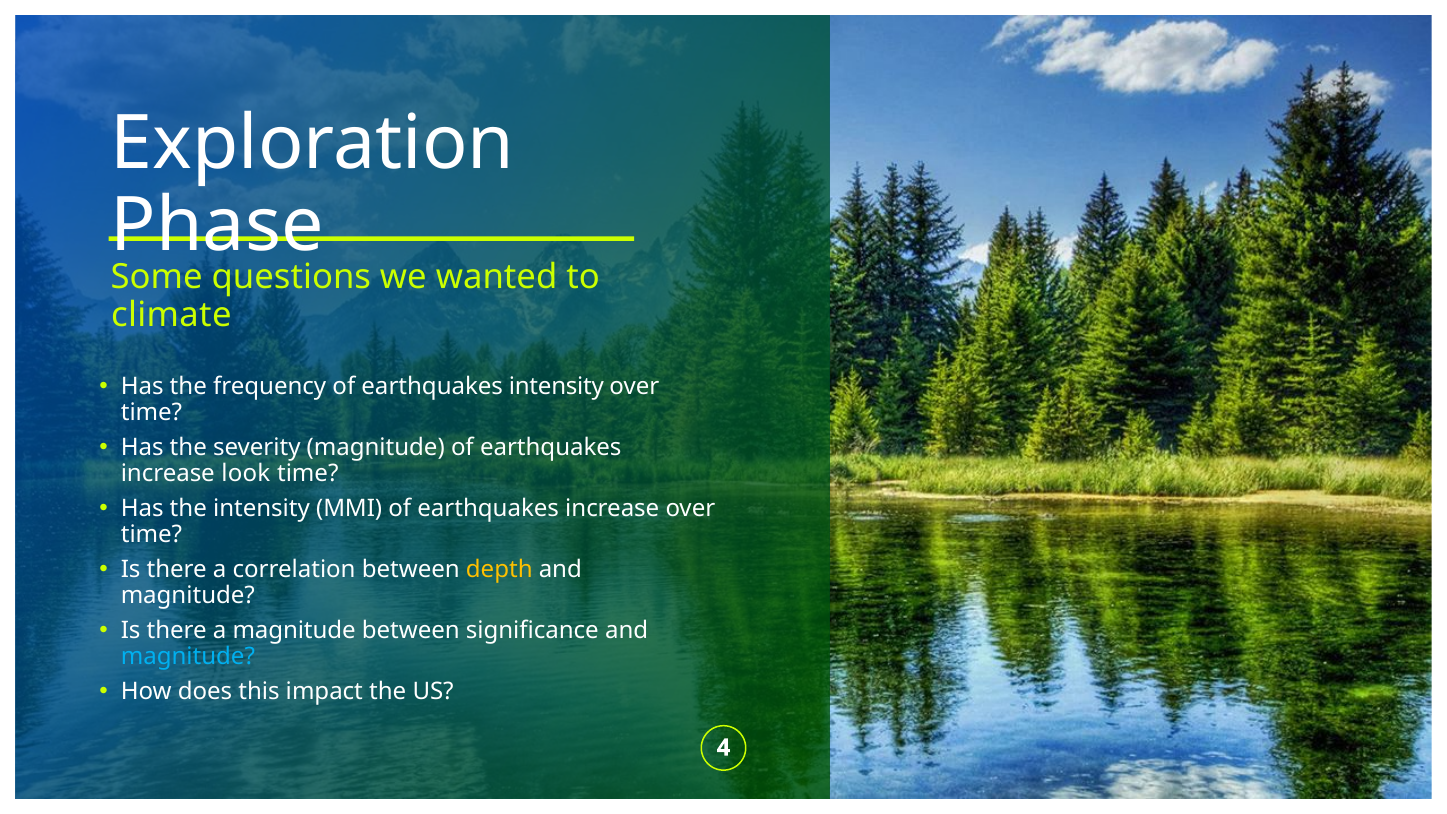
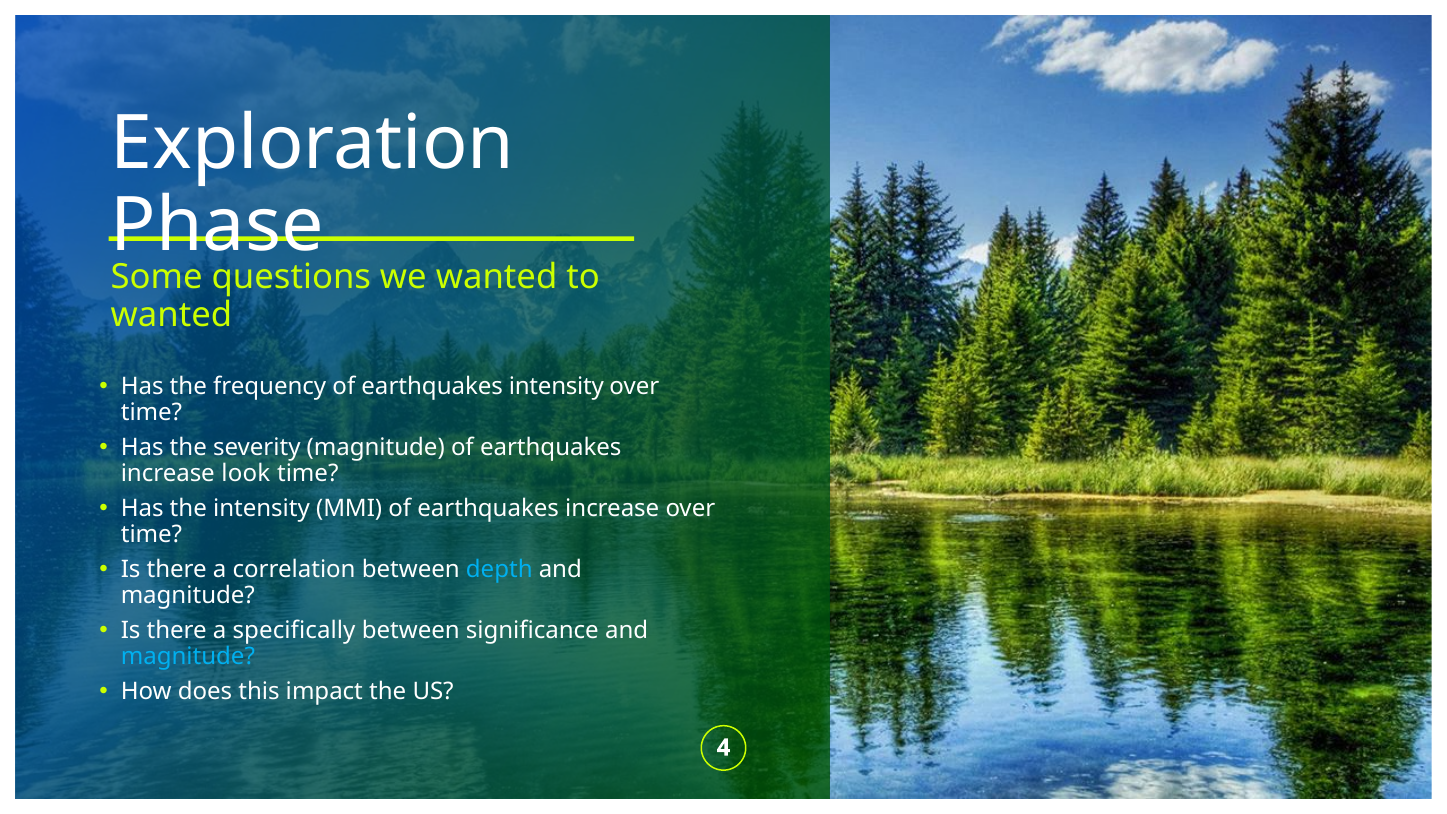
climate: climate -> wanted (171, 315)
depth colour: yellow -> light blue (499, 570)
a magnitude: magnitude -> specifically (294, 631)
